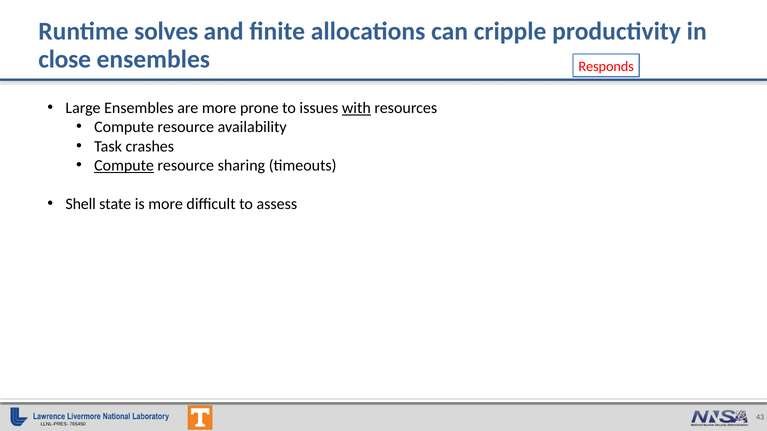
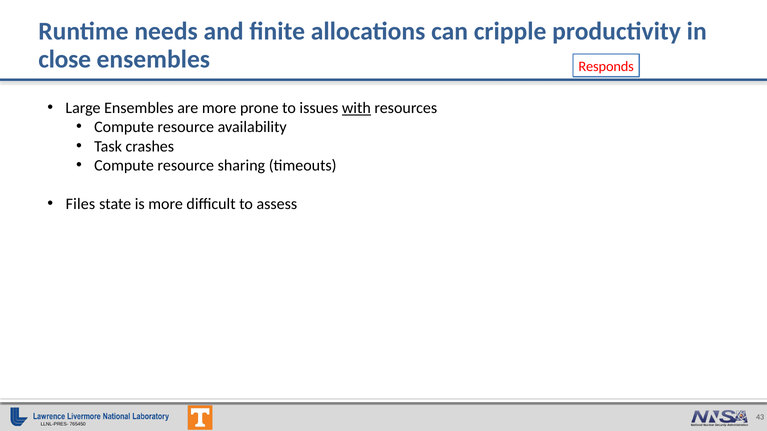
solves: solves -> needs (166, 32)
Compute underline: present -> none (124, 166)
Shell: Shell -> Files (80, 204)
